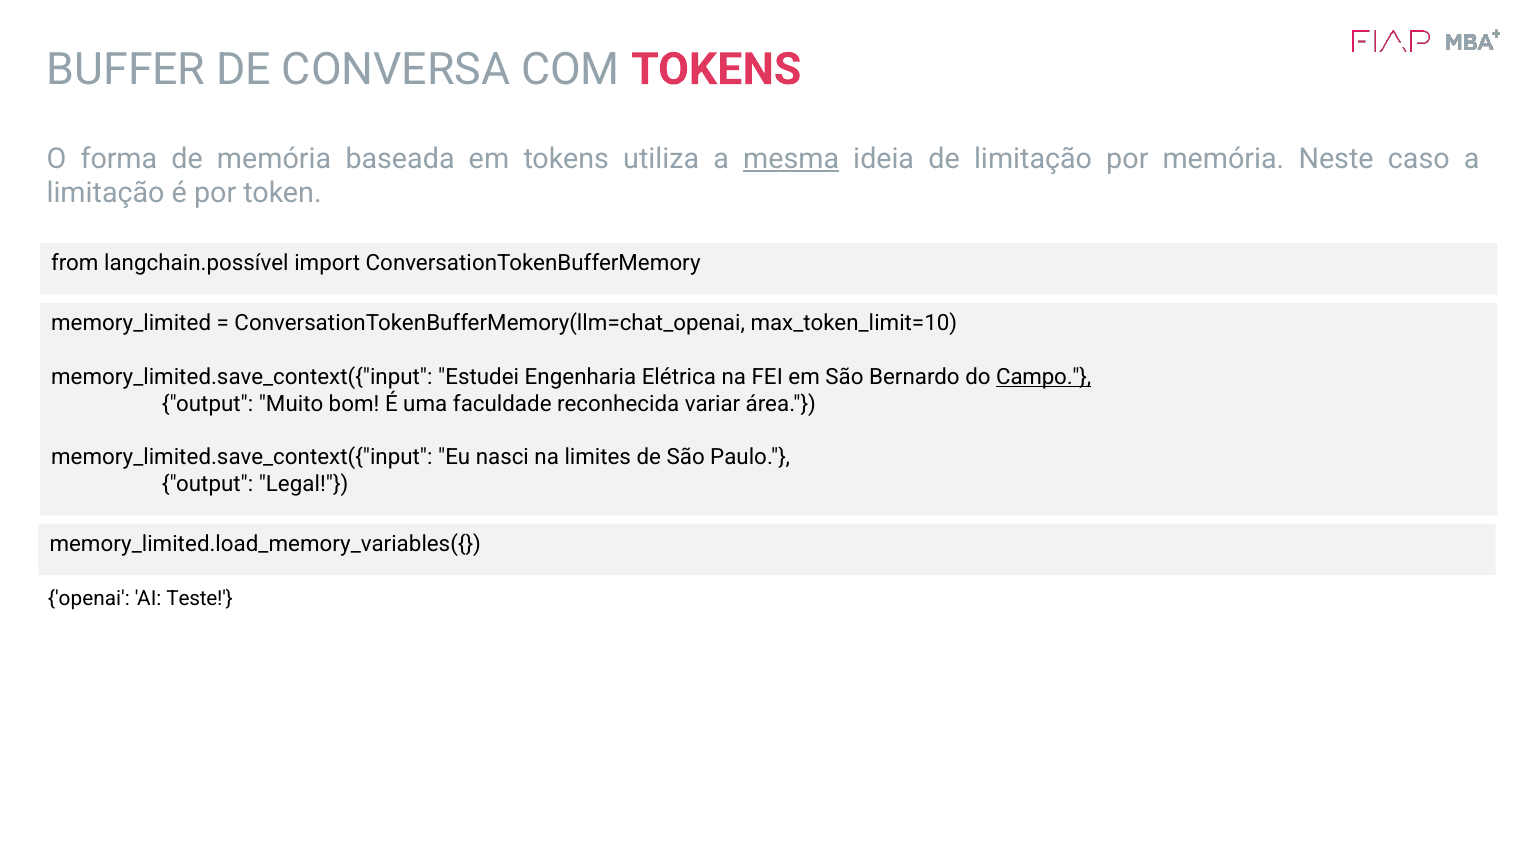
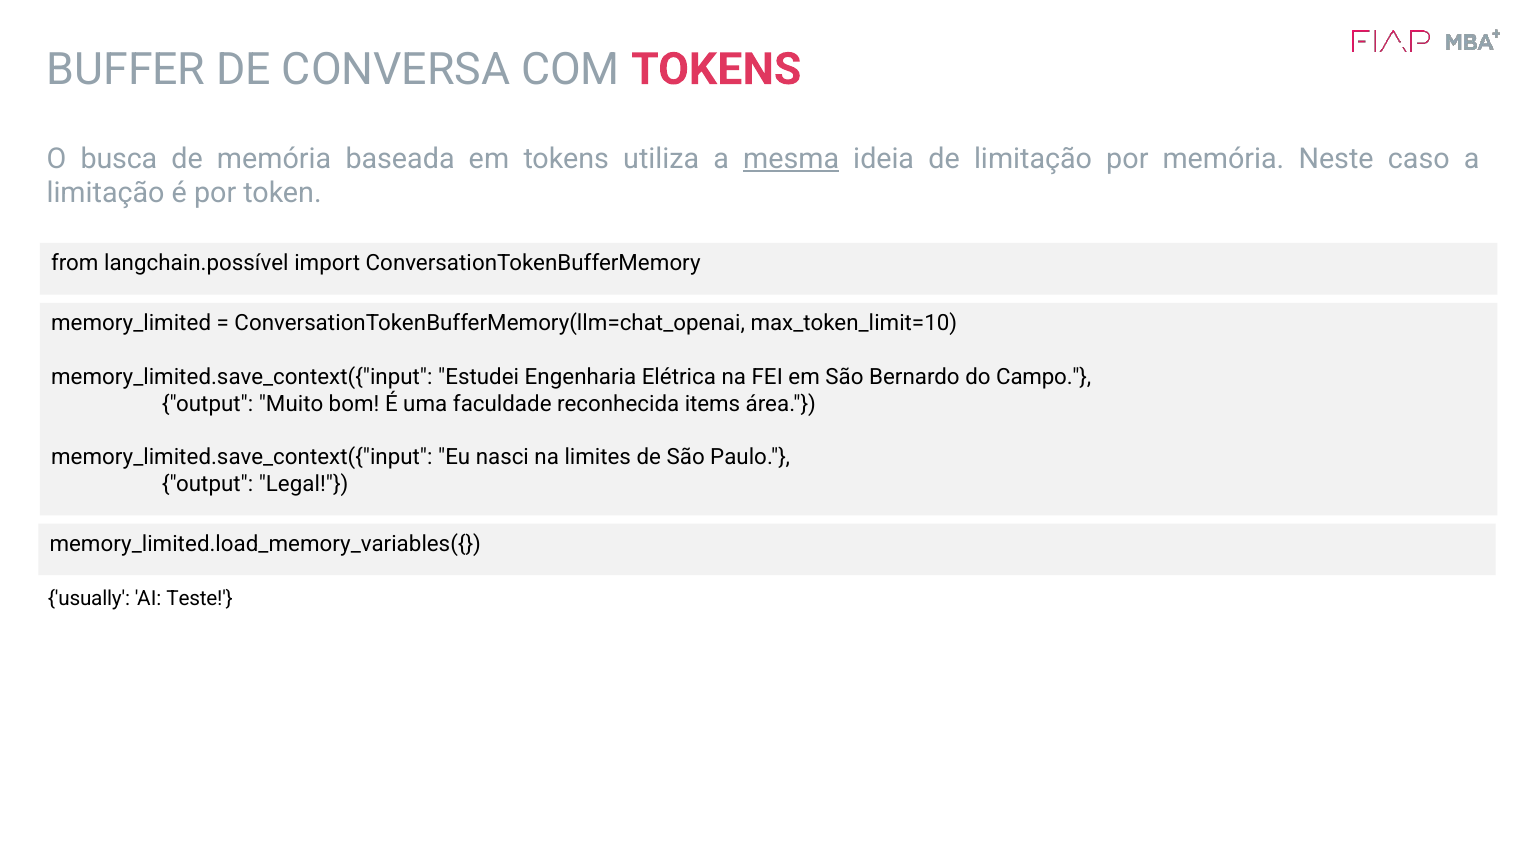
forma: forma -> busca (119, 159)
Campo underline: present -> none (1044, 377)
variar: variar -> items (713, 404)
openai: openai -> usually (89, 599)
